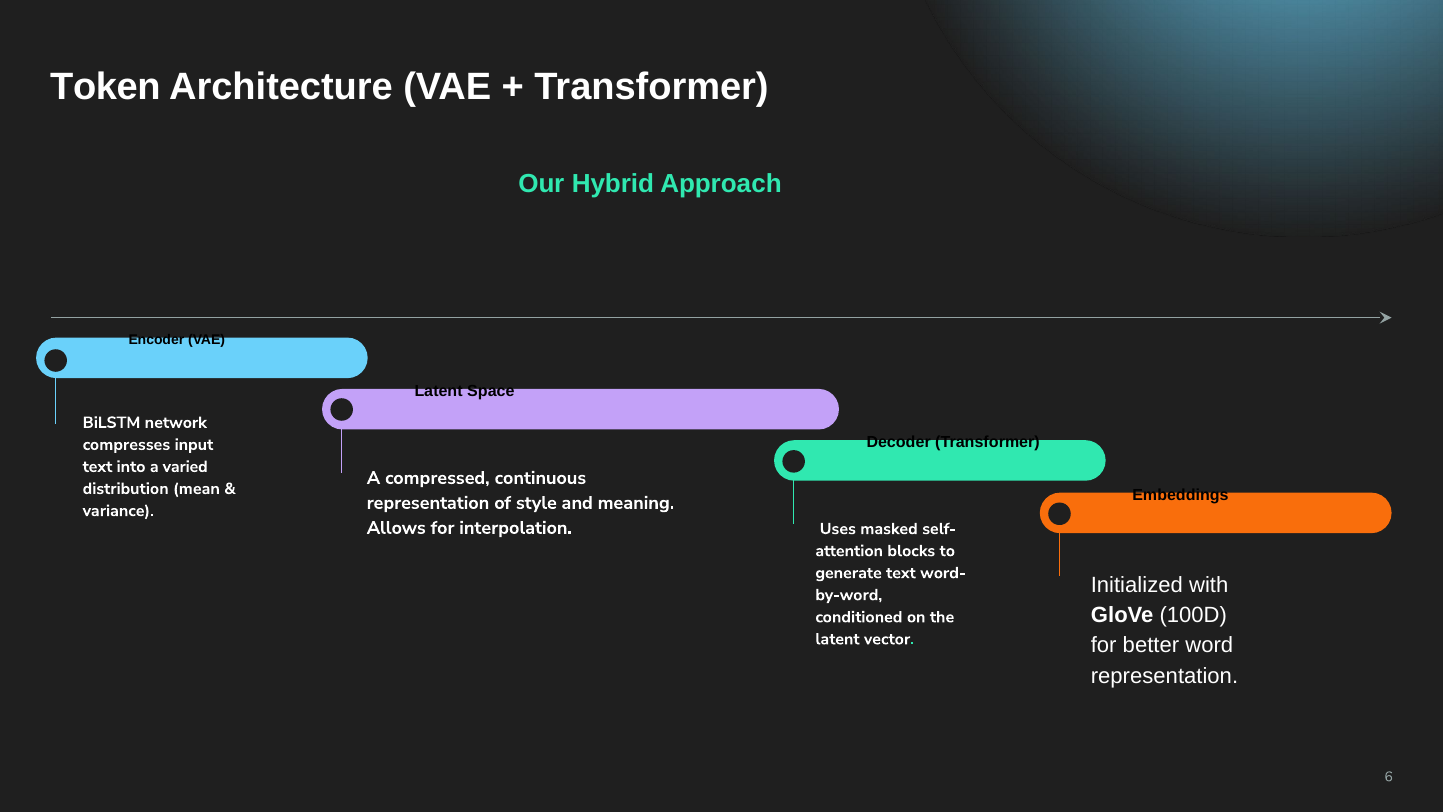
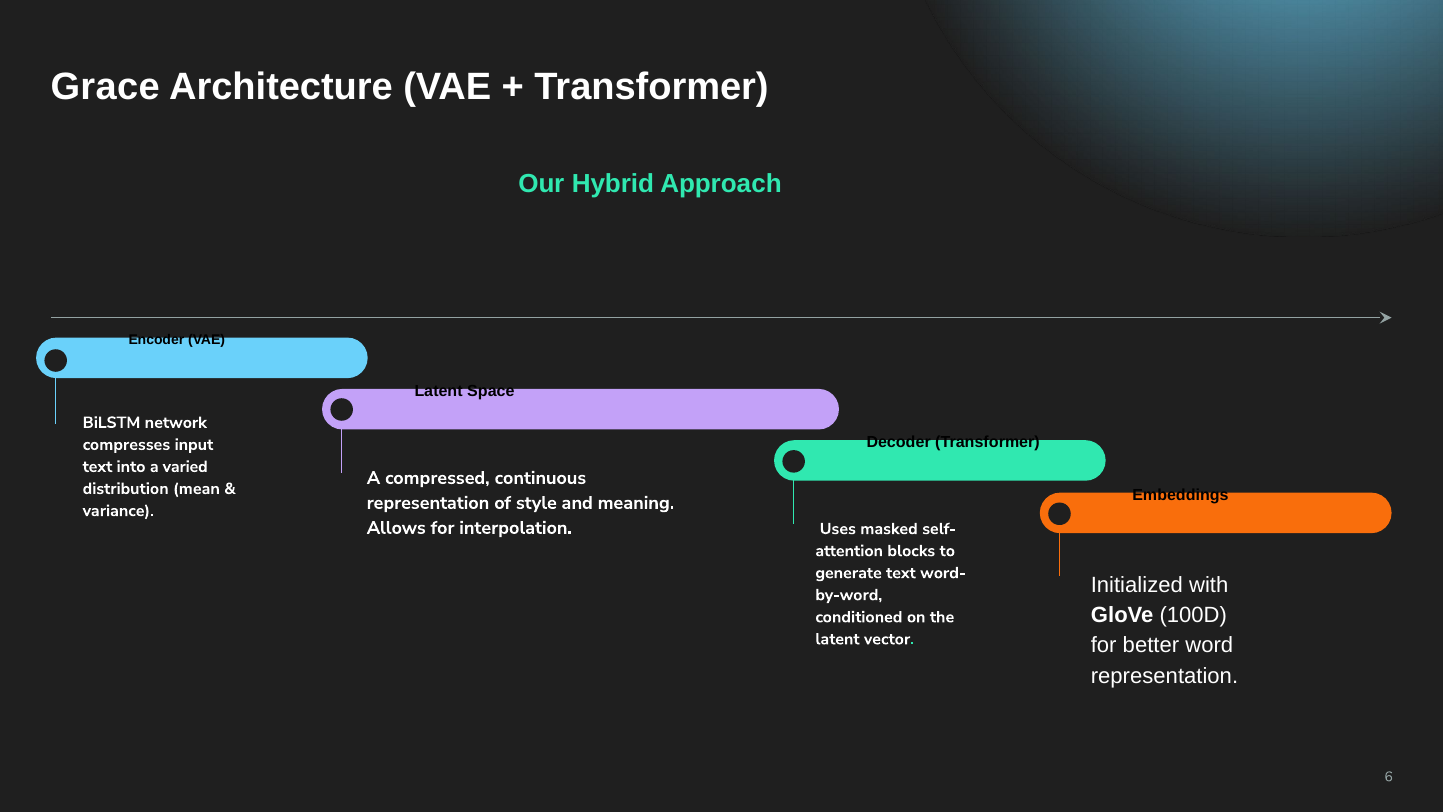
Token: Token -> Grace (105, 87)
